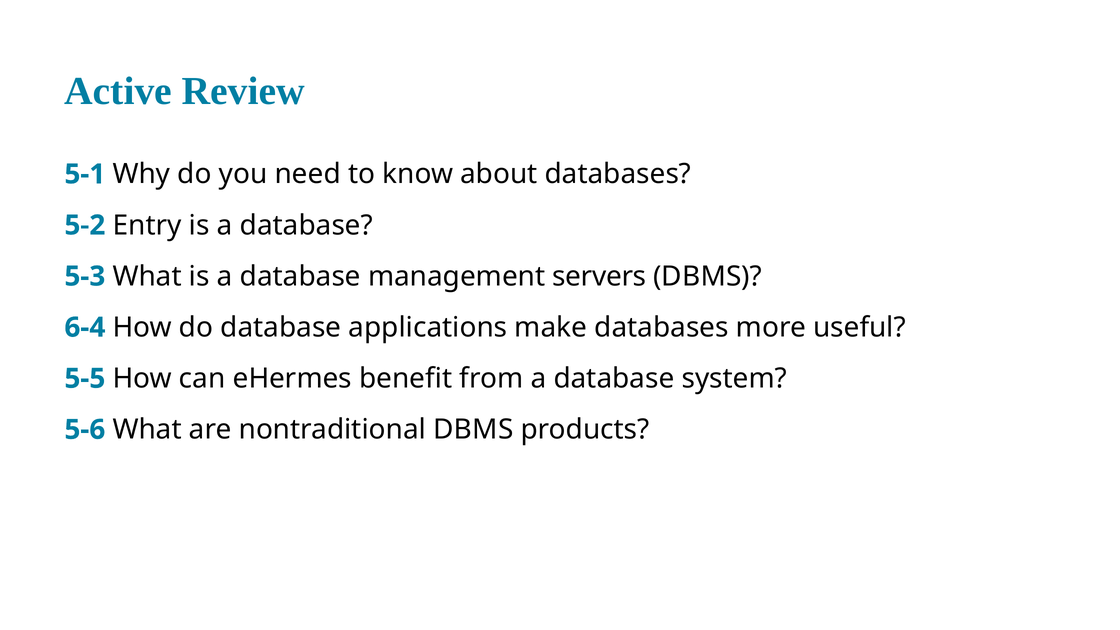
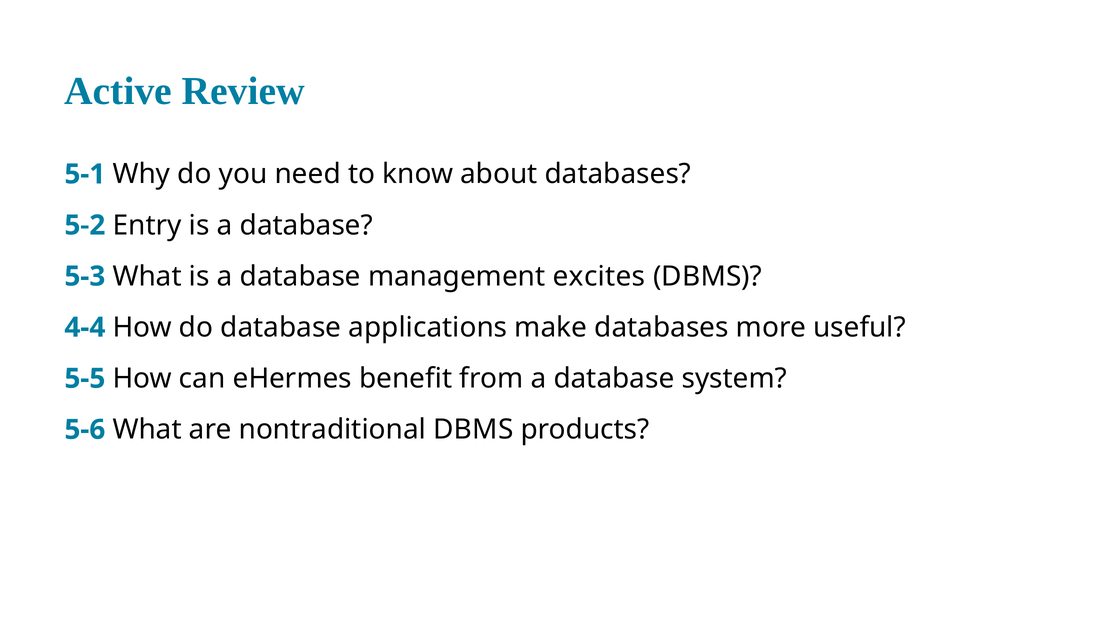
servers: servers -> excites (599, 276)
6-4: 6-4 -> 4-4 (85, 327)
